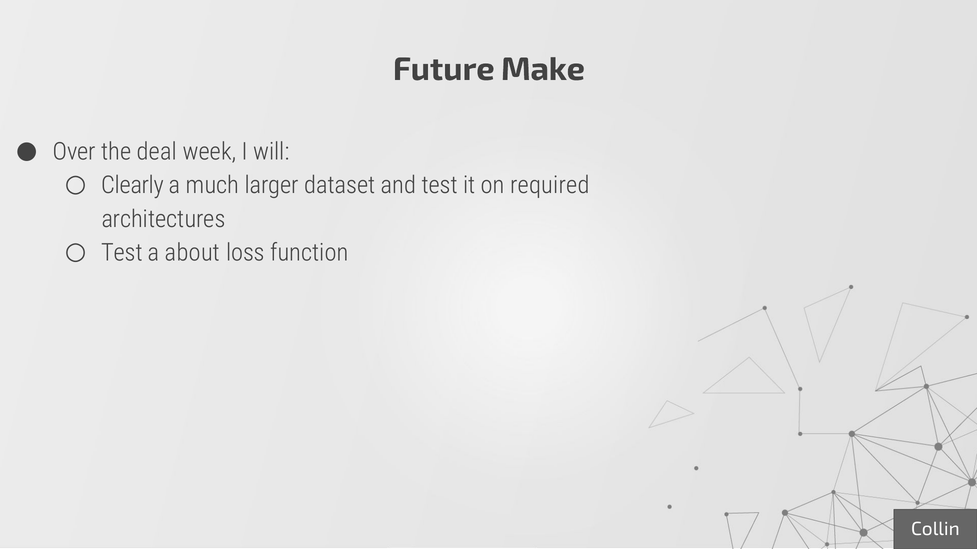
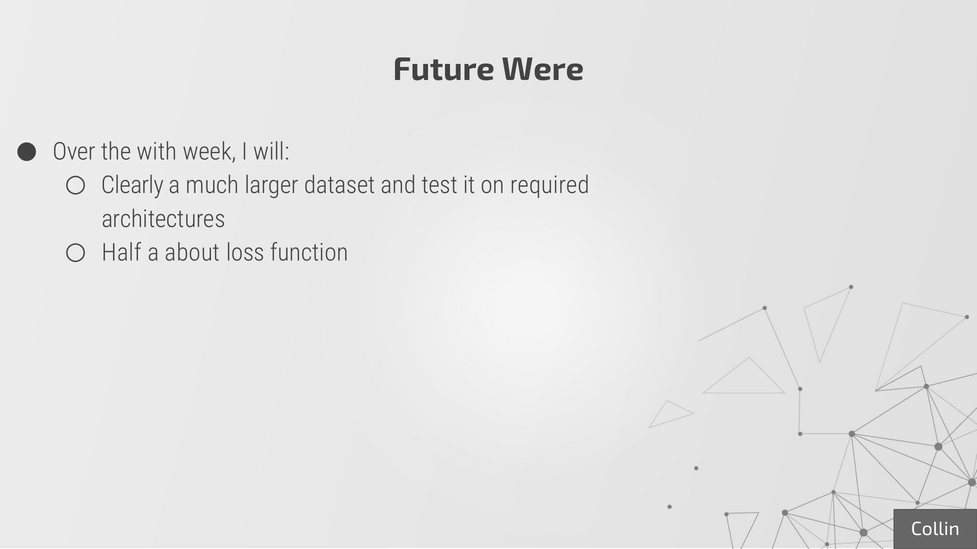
Make: Make -> Were (543, 69)
deal: deal -> with (157, 152)
Test: Test -> Half (122, 253)
